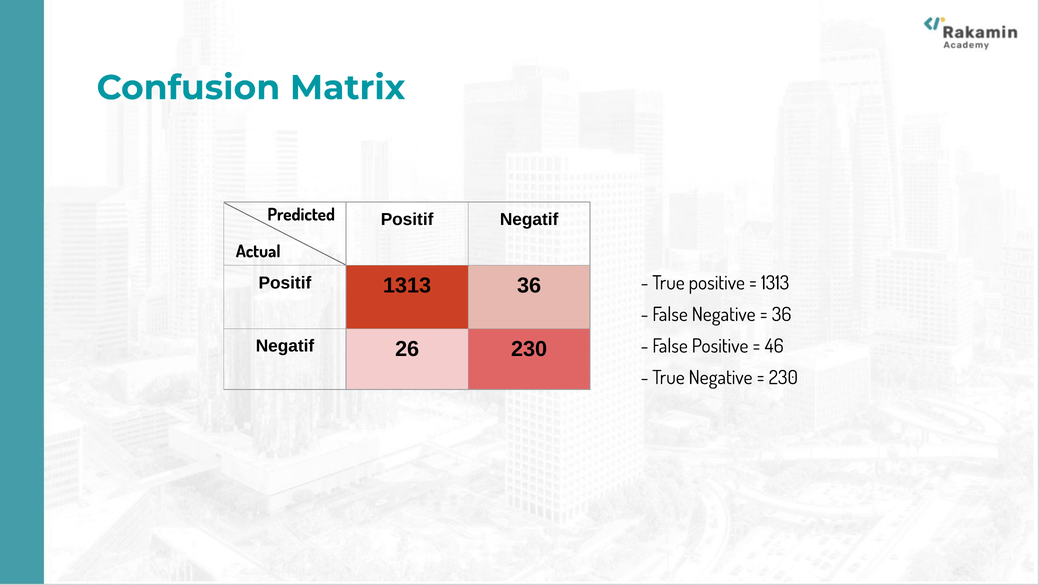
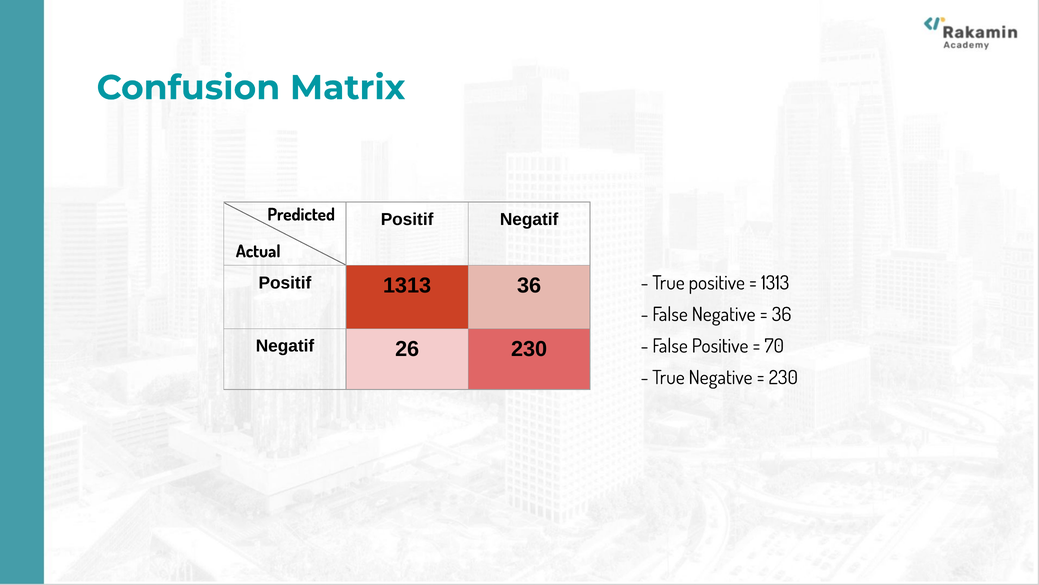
46: 46 -> 70 (774, 346)
